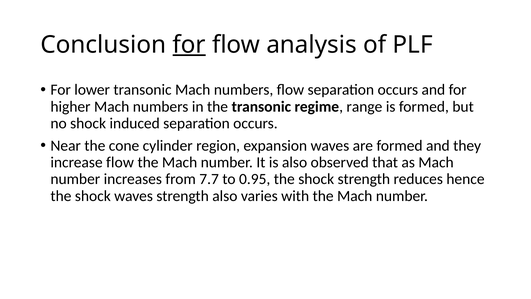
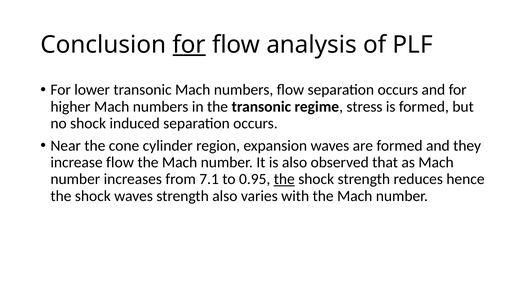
range: range -> stress (364, 107)
7.7: 7.7 -> 7.1 (209, 179)
the underline: none -> present (284, 179)
